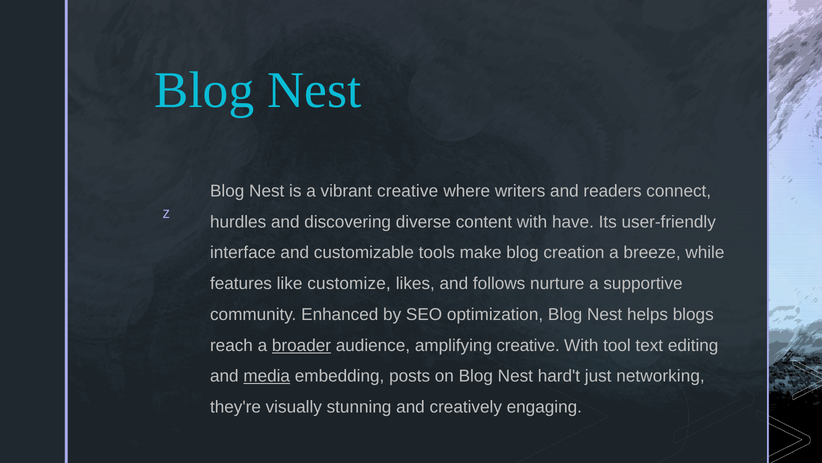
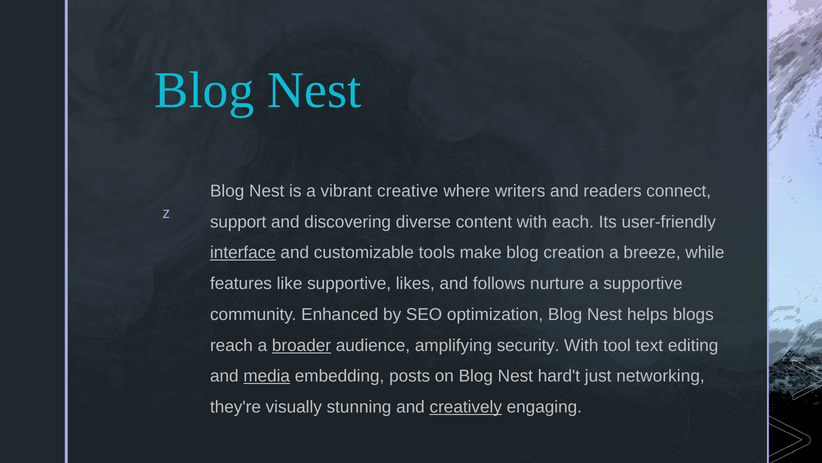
hurdles: hurdles -> support (238, 222)
have: have -> each (573, 222)
interface underline: none -> present (243, 252)
like customize: customize -> supportive (349, 283)
amplifying creative: creative -> security (528, 345)
creatively underline: none -> present (466, 407)
